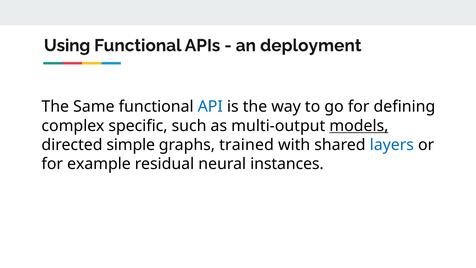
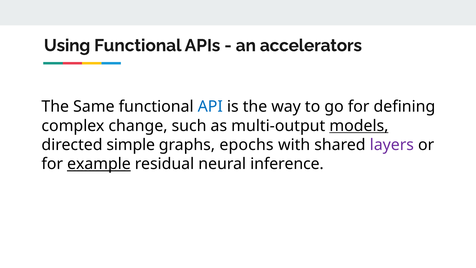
deployment: deployment -> accelerators (311, 45)
specific: specific -> change (138, 126)
trained: trained -> epochs (247, 145)
layers colour: blue -> purple (392, 145)
example underline: none -> present (99, 164)
instances: instances -> inference (287, 164)
